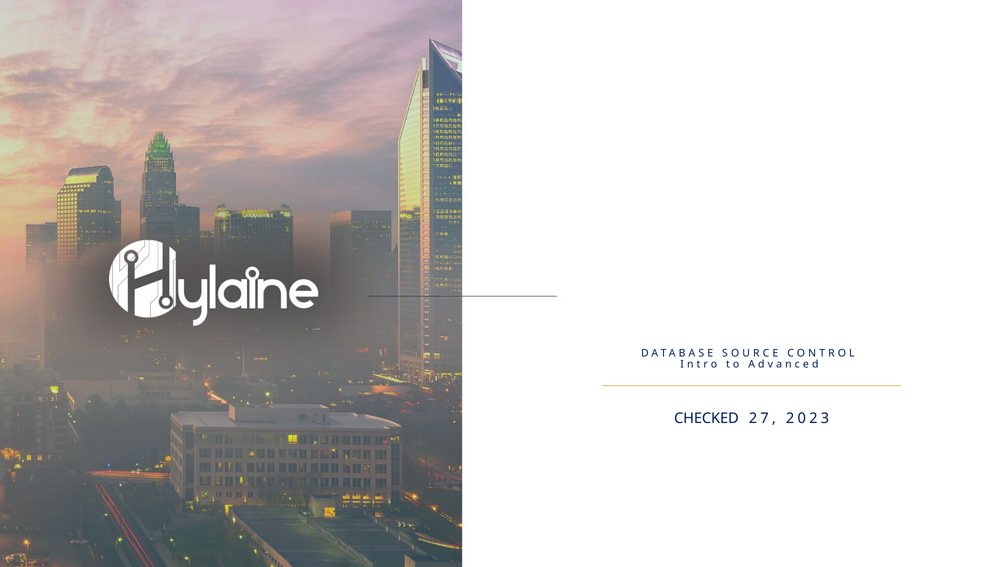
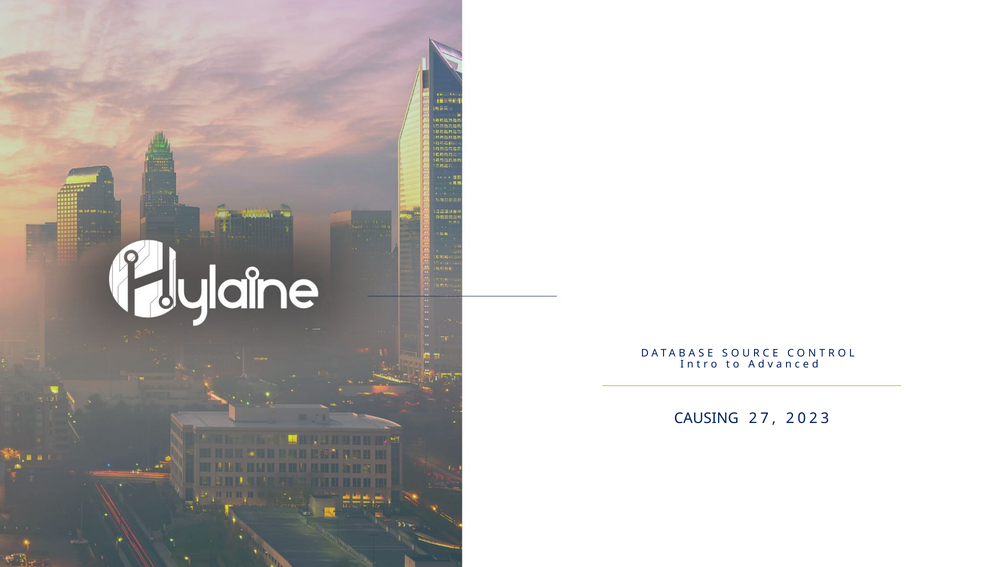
CHECKED: CHECKED -> CAUSING (706, 418)
